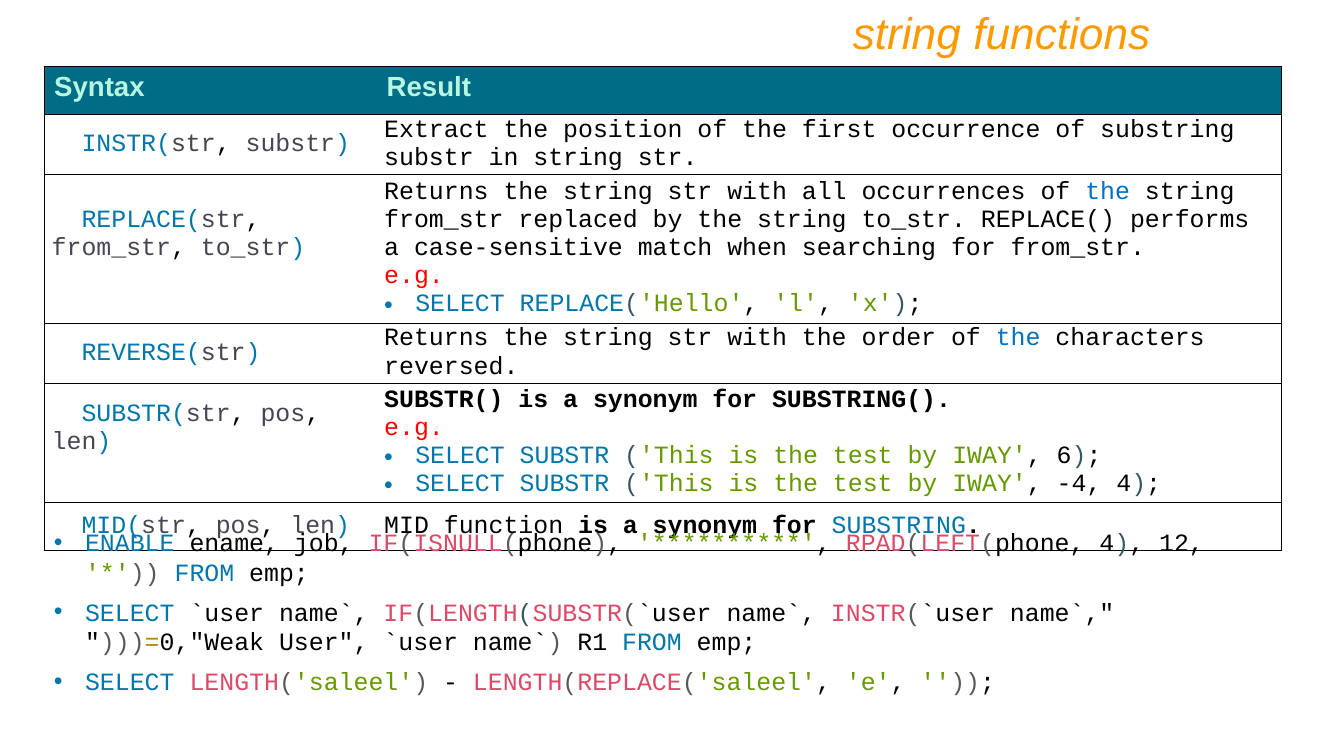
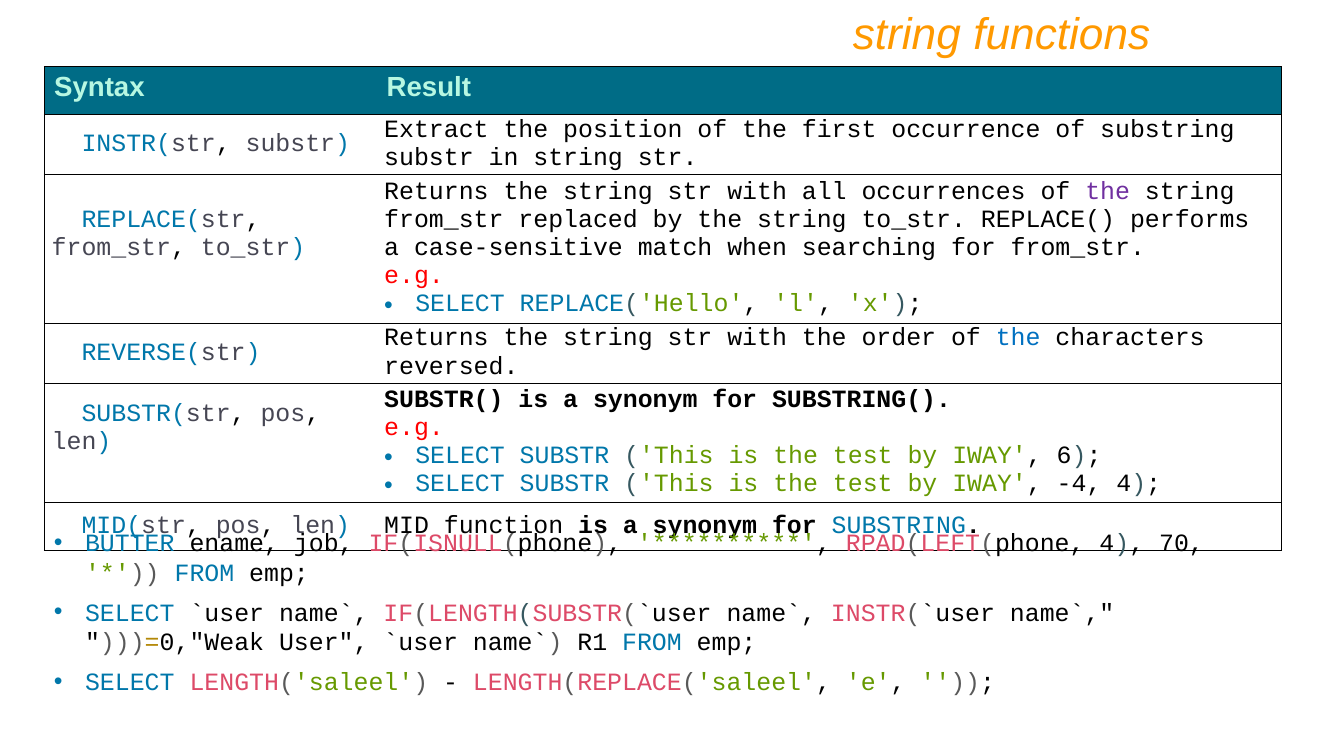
the colour: blue -> purple (1108, 191)
ENABLE: ENABLE -> BUTTER (130, 543)
12: 12 -> 70 (1182, 543)
